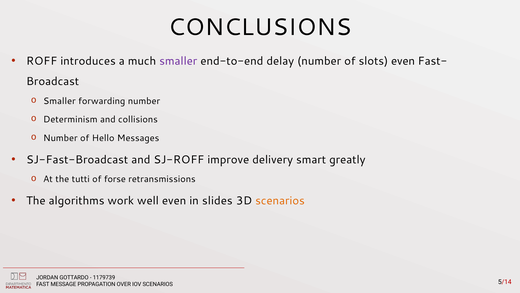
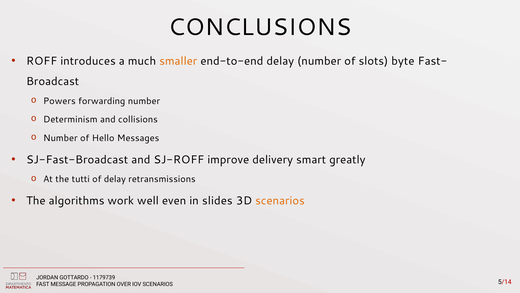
smaller colour: purple -> orange (178, 61)
slots even: even -> byte (403, 61)
Smaller: Smaller -> Powers (59, 101)
of forse: forse -> delay (115, 179)
